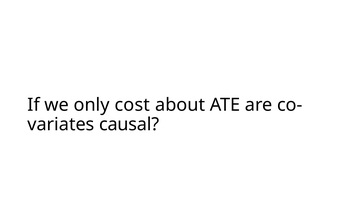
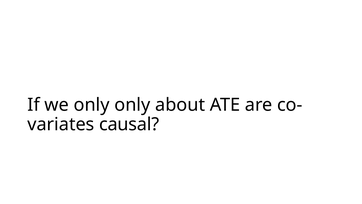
only cost: cost -> only (132, 105)
